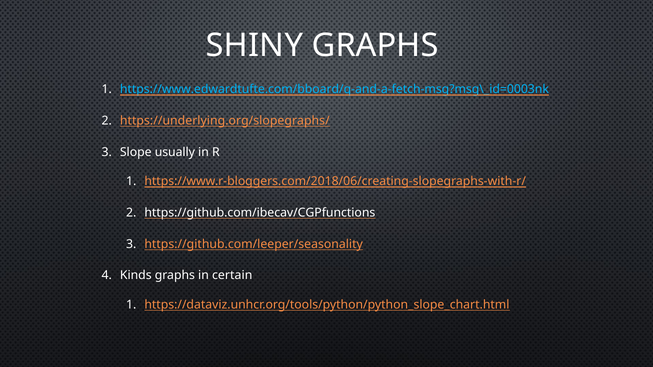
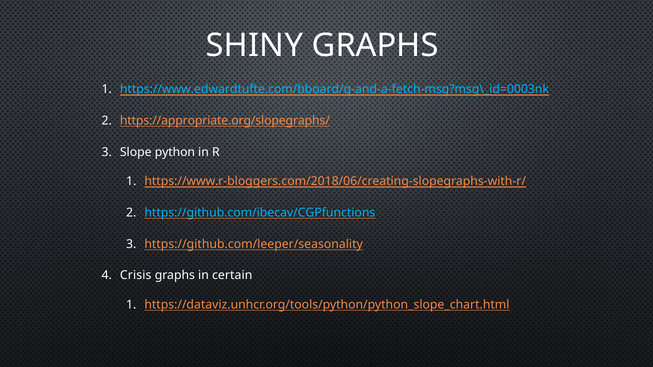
https://underlying.org/slopegraphs/: https://underlying.org/slopegraphs/ -> https://appropriate.org/slopegraphs/ (225, 121)
usually: usually -> python (175, 152)
https://github.com/ibecav/CGPfunctions colour: white -> light blue (260, 213)
Kinds: Kinds -> Crisis (136, 276)
